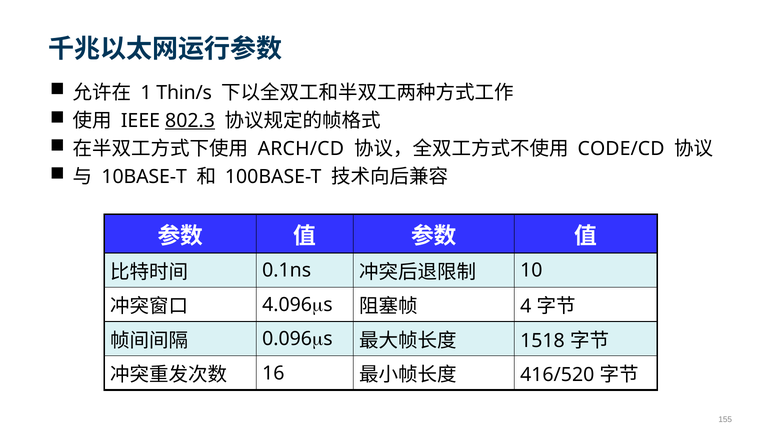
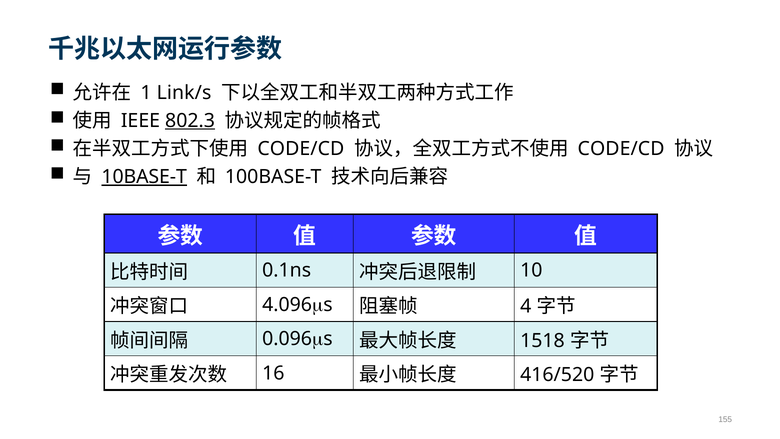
Thin/s: Thin/s -> Link/s (184, 93)
ARCH/CD: ARCH/CD -> CODE/CD (301, 149)
10BASE-T underline: none -> present (144, 177)
